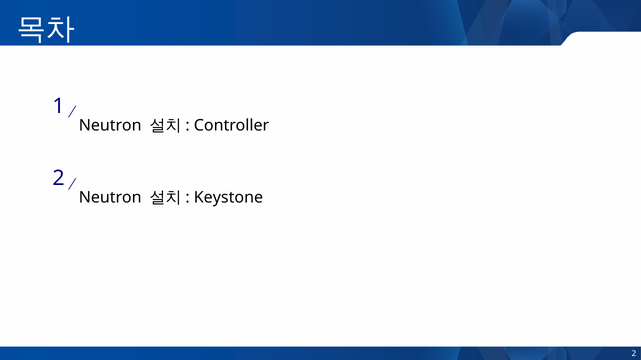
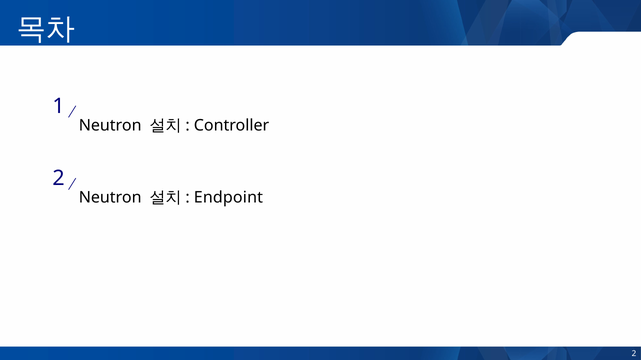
Keystone: Keystone -> Endpoint (228, 198)
